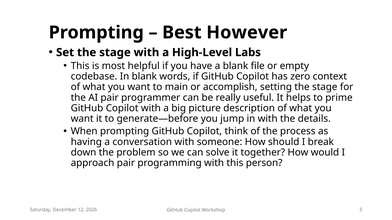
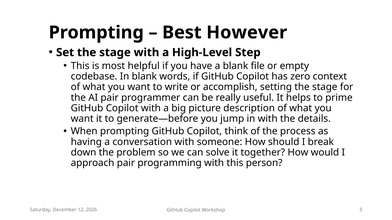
Labs: Labs -> Step (248, 53)
main: main -> write (176, 87)
